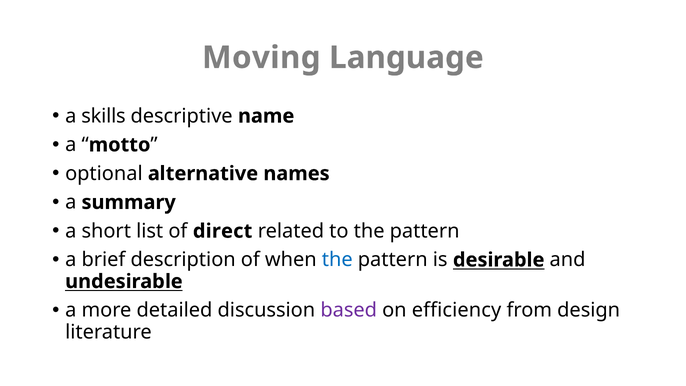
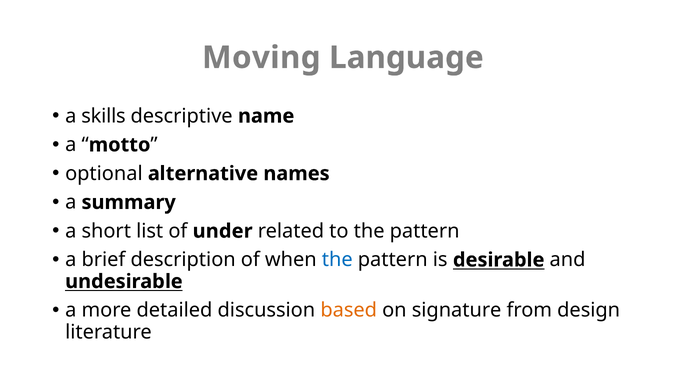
direct: direct -> under (223, 231)
based colour: purple -> orange (349, 310)
efficiency: efficiency -> signature (457, 310)
